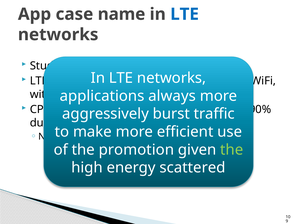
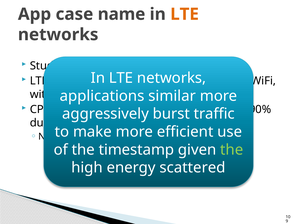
LTE colour: blue -> orange (185, 14)
always: always -> similar (172, 96)
promotion: promotion -> timestamp (136, 150)
